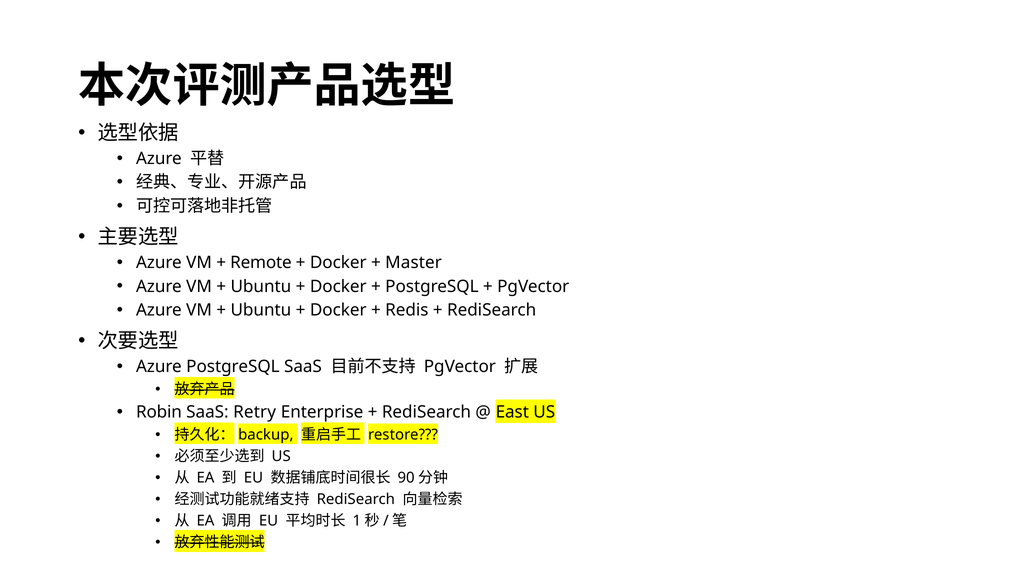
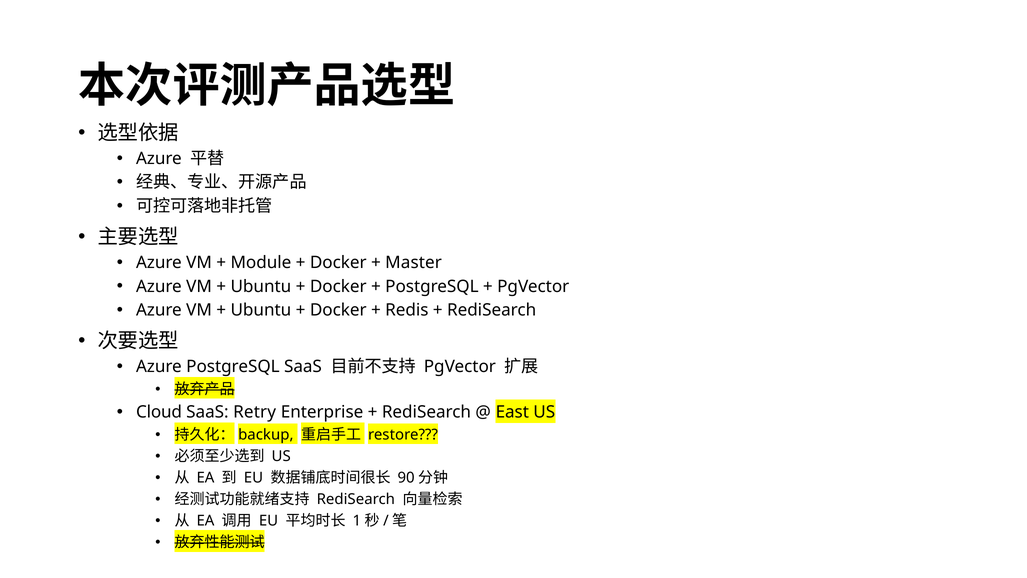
Remote: Remote -> Module (261, 262)
Robin: Robin -> Cloud (159, 412)
